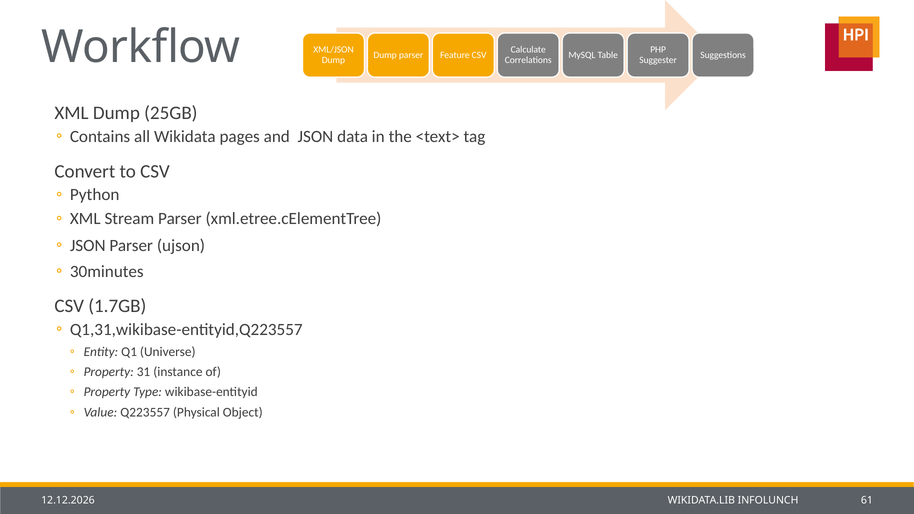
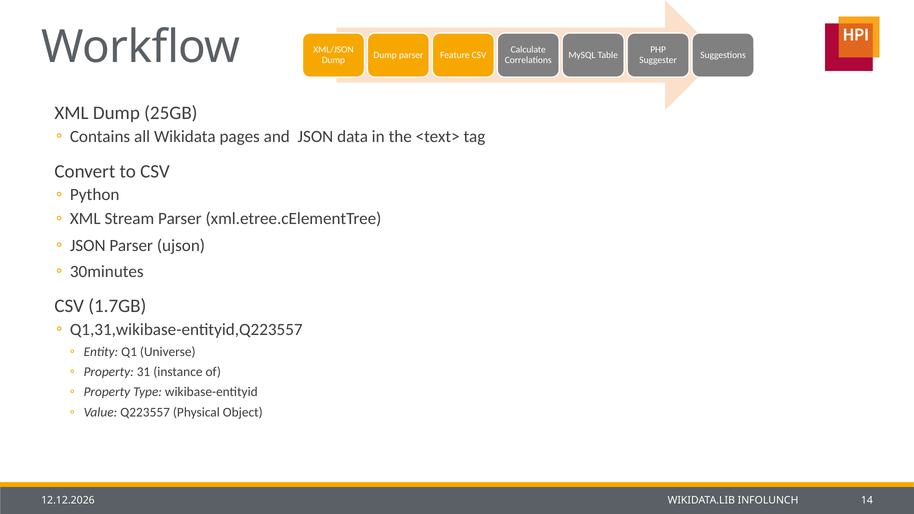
61: 61 -> 14 (867, 500)
